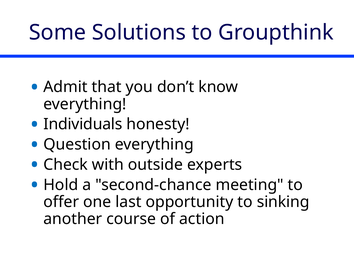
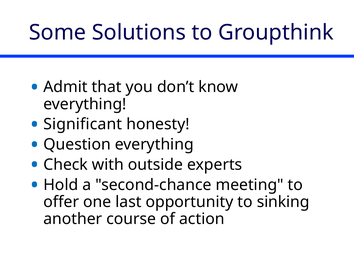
Individuals: Individuals -> Significant (83, 124)
